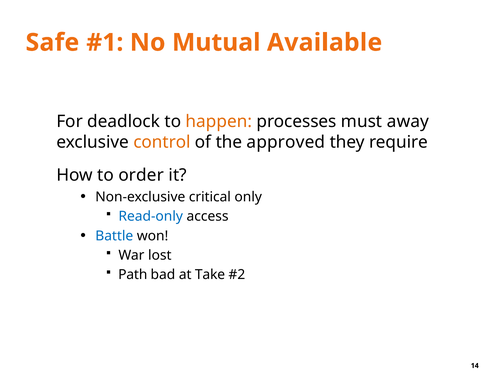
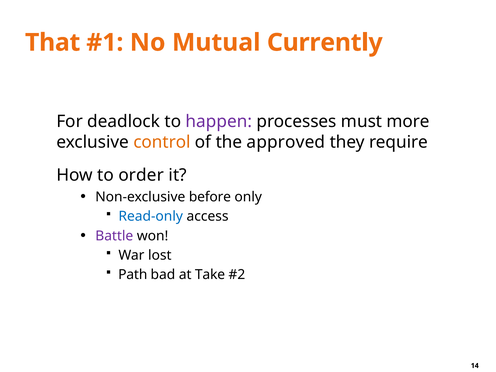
Safe: Safe -> That (53, 43)
Available: Available -> Currently (325, 43)
happen colour: orange -> purple (219, 121)
away: away -> more (408, 121)
critical: critical -> before (210, 197)
Battle colour: blue -> purple (114, 236)
